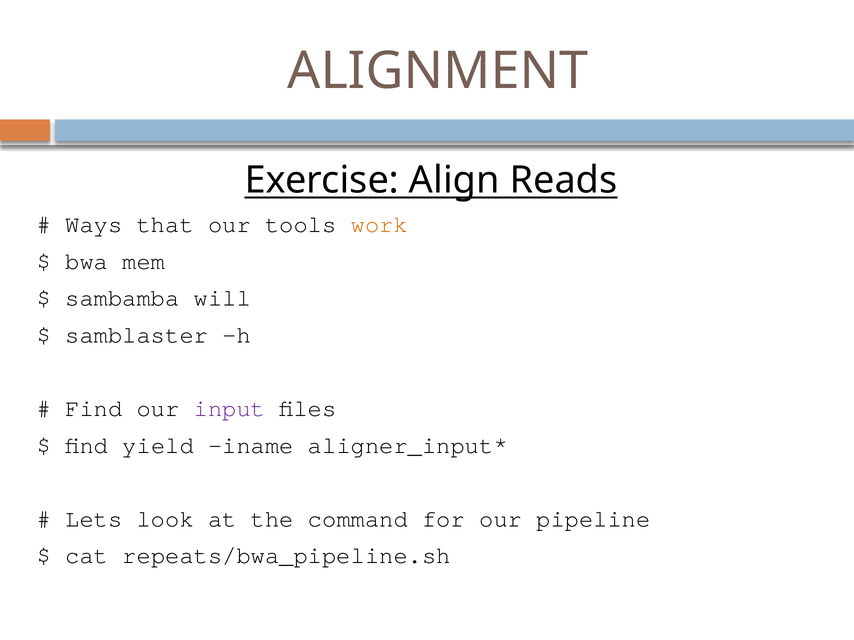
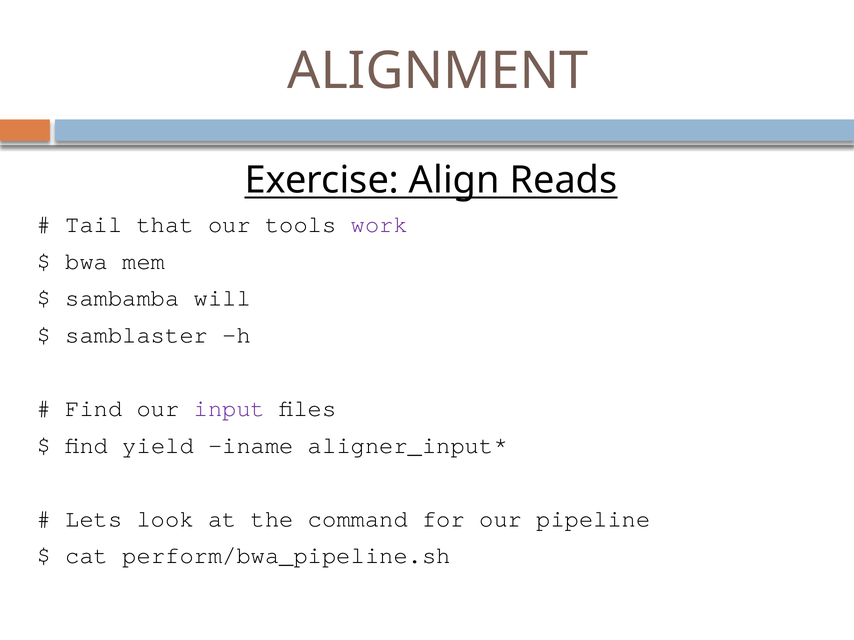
Ways: Ways -> Tail (94, 225)
work colour: orange -> purple (379, 225)
repeats/bwa_pipeline.sh: repeats/bwa_pipeline.sh -> perform/bwa_pipeline.sh (287, 556)
